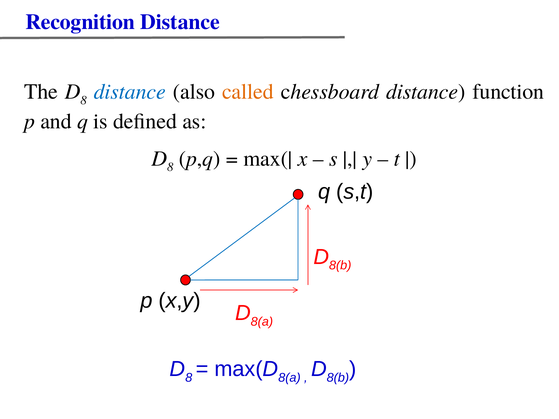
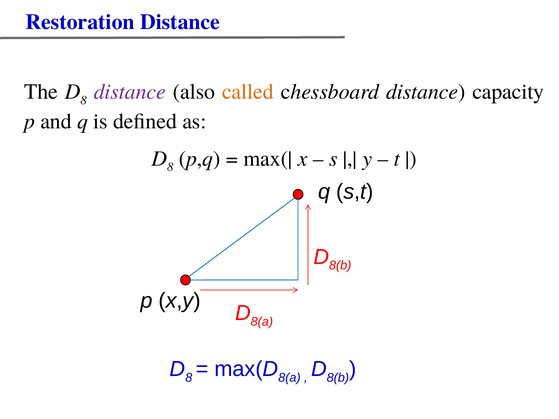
Recognition: Recognition -> Restoration (80, 22)
distance colour: blue -> purple (130, 92)
function: function -> capacity (508, 92)
